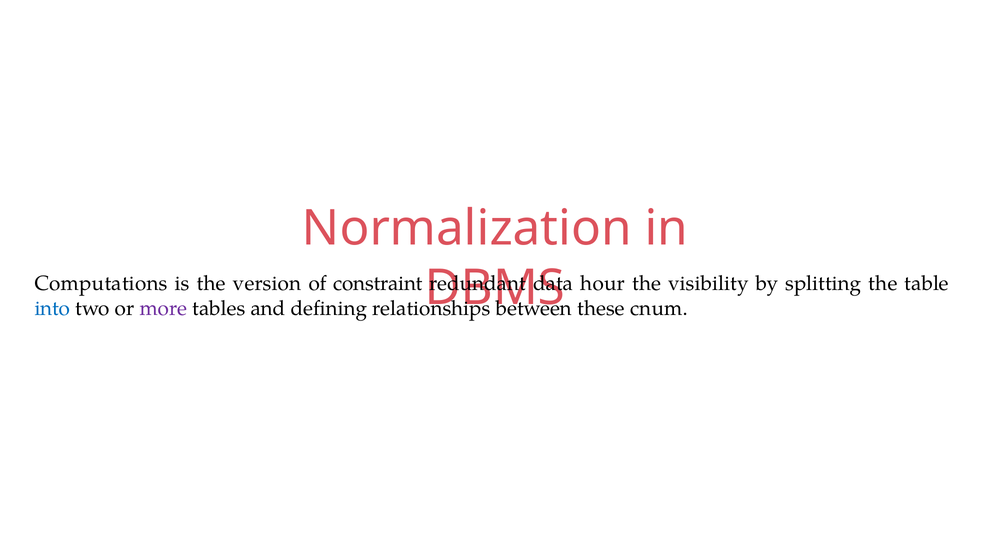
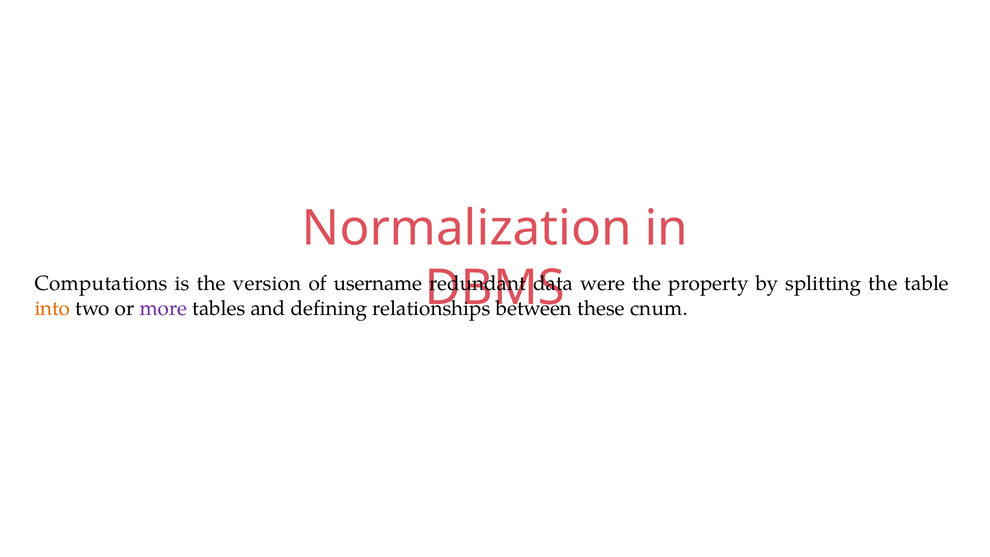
constraint: constraint -> username (378, 284)
hour: hour -> were (603, 284)
visibility: visibility -> property (708, 284)
into colour: blue -> orange (52, 308)
